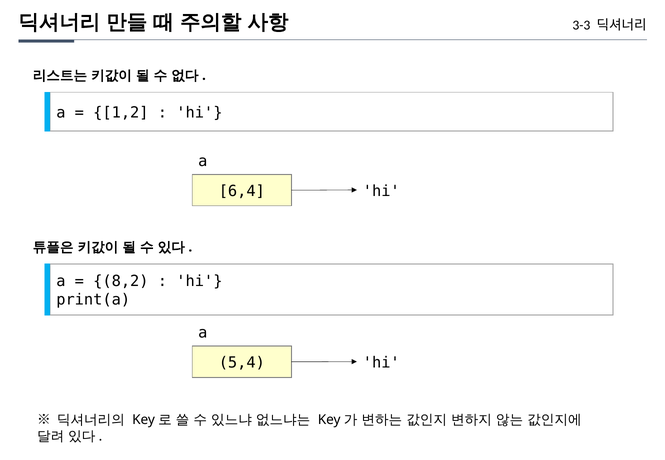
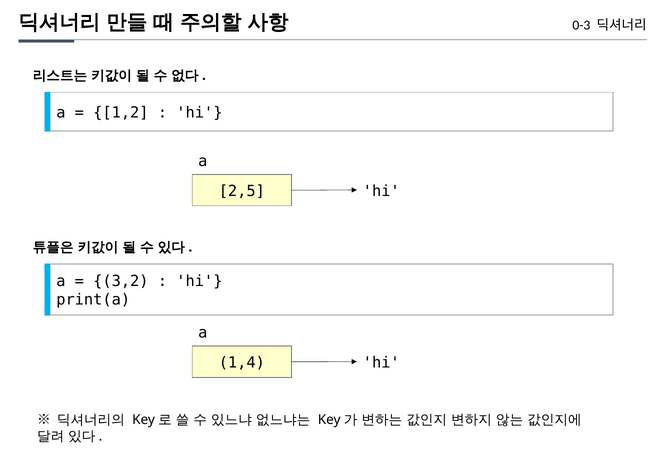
3-3: 3-3 -> 0-3 (581, 25)
6,4: 6,4 -> 2,5 (242, 191)
8,2: 8,2 -> 3,2 (121, 282)
5,4: 5,4 -> 1,4 (242, 363)
